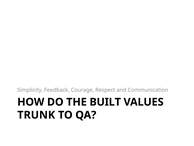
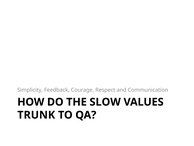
BUILT: BUILT -> SLOW (105, 102)
